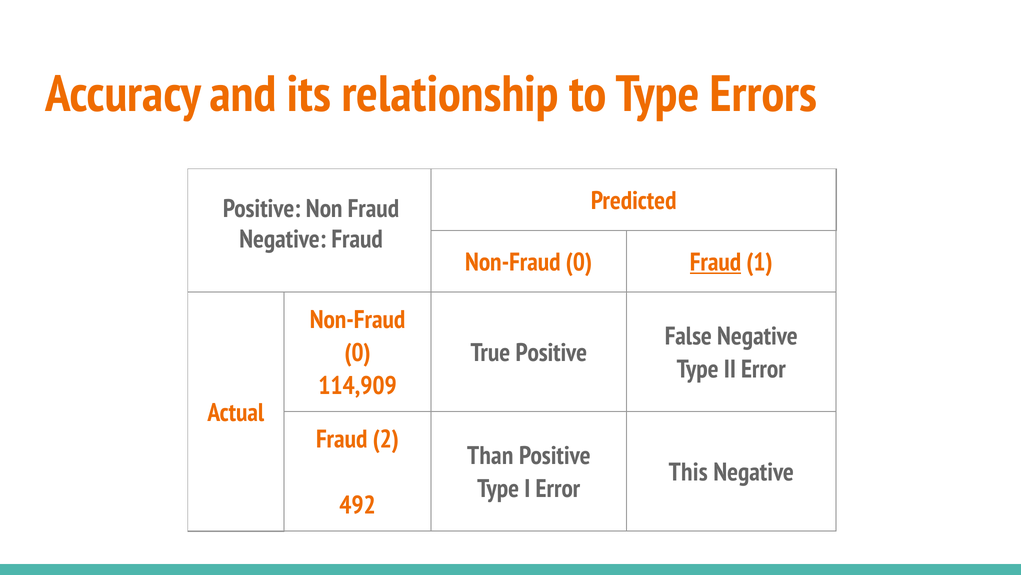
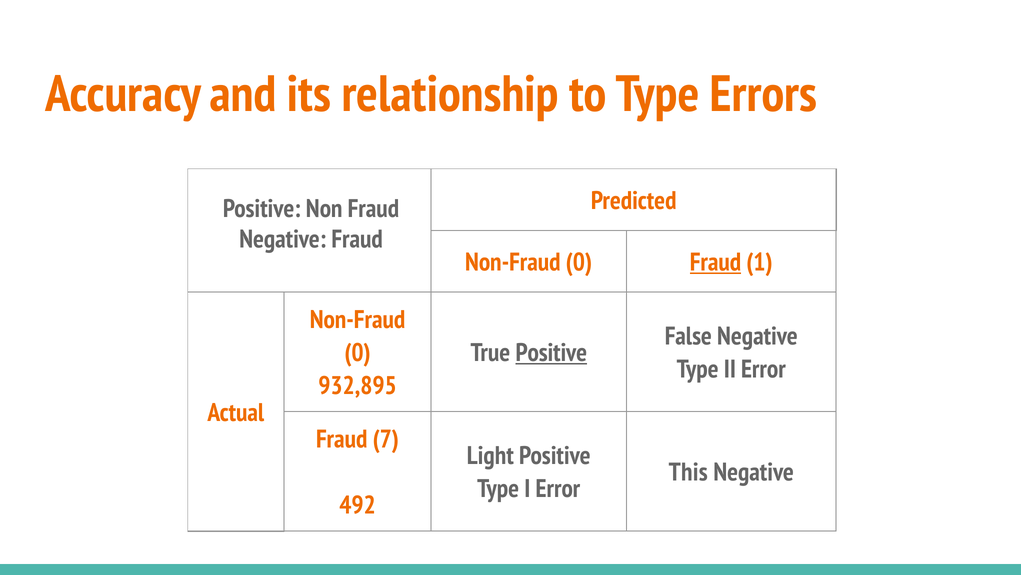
Positive underline: none -> present (551, 352)
114,909: 114,909 -> 932,895 (358, 385)
2: 2 -> 7 (386, 439)
Than: Than -> Light (490, 455)
